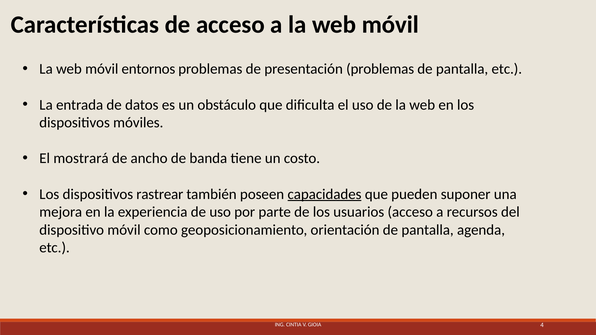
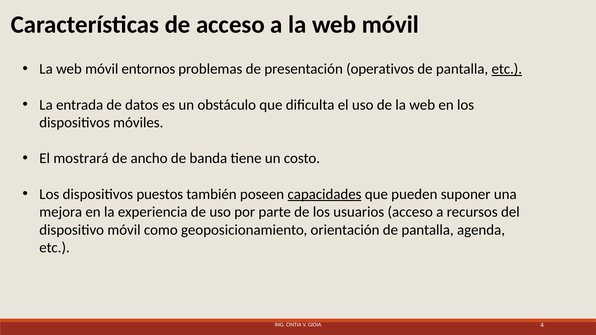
presentación problemas: problemas -> operativos (380, 69)
etc underline: none -> present (507, 69)
rastrear: rastrear -> puestos (160, 194)
